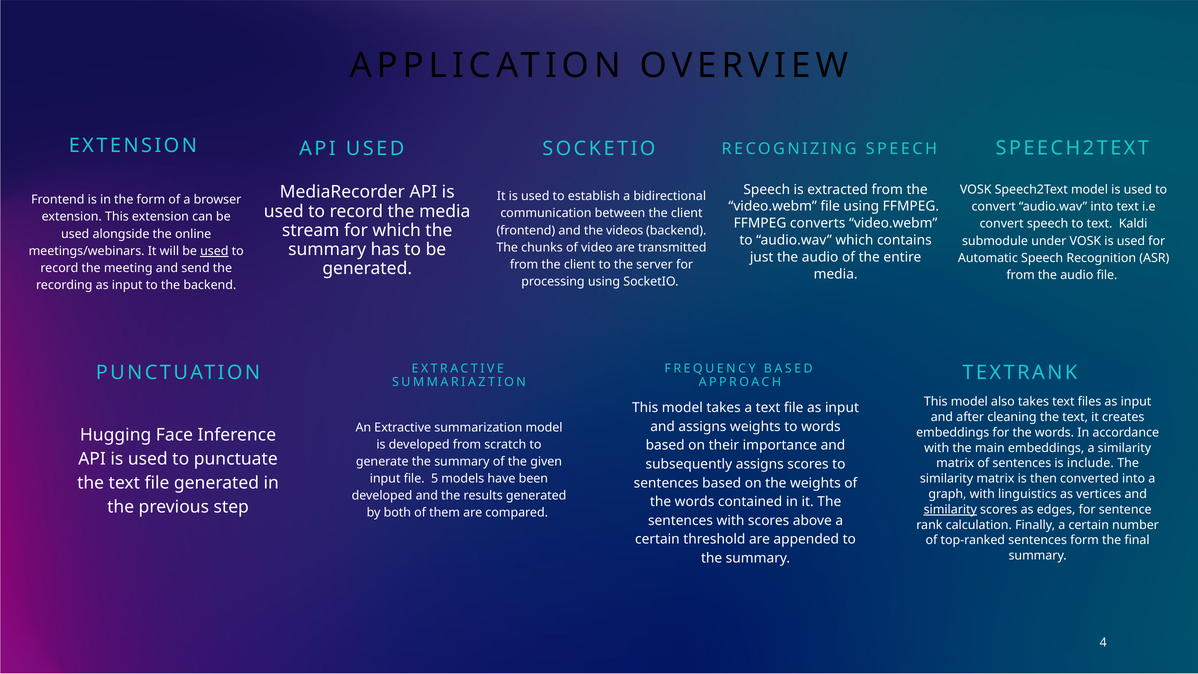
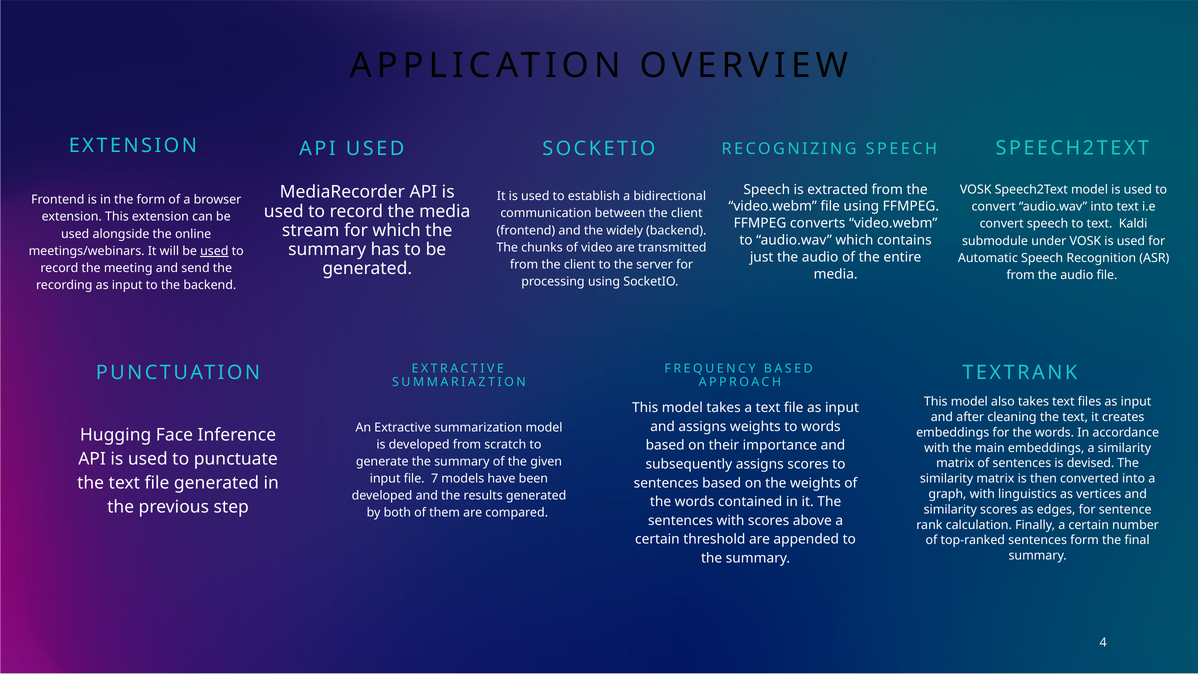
videos: videos -> widely (625, 230)
include: include -> devised (1090, 463)
5: 5 -> 7 (435, 479)
similarity underline: present -> none (950, 509)
